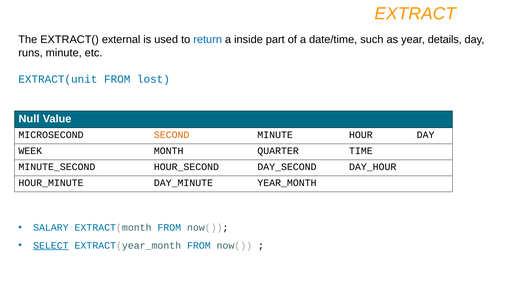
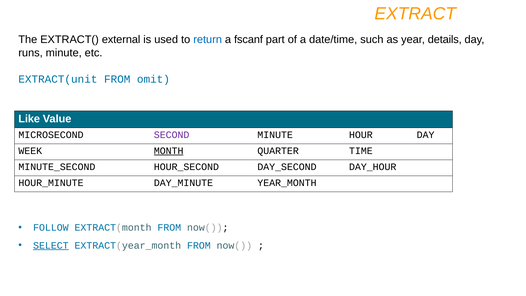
inside: inside -> fscanf (248, 40)
lost: lost -> omit (153, 79)
Null: Null -> Like (29, 119)
SECOND colour: orange -> purple (172, 135)
MONTH underline: none -> present (169, 151)
SALARY: SALARY -> FOLLOW (51, 228)
